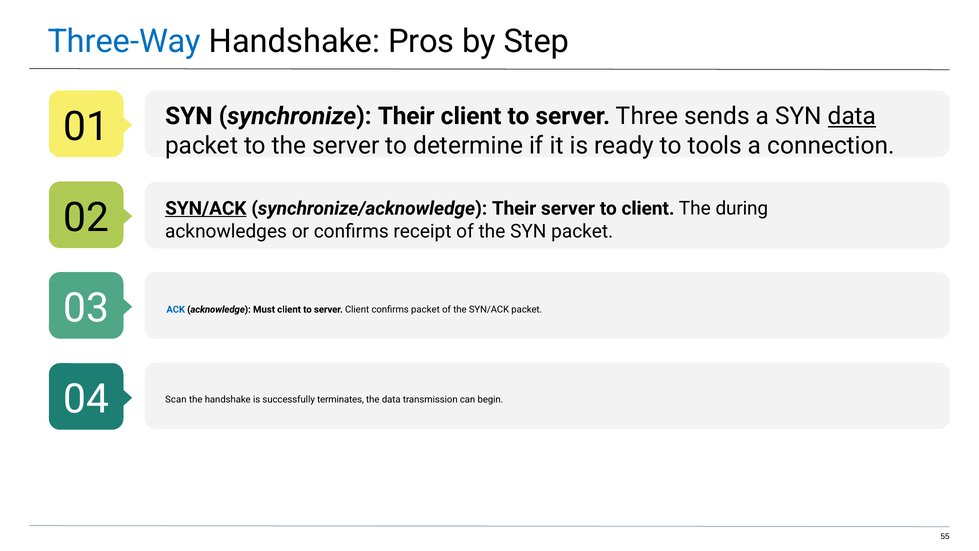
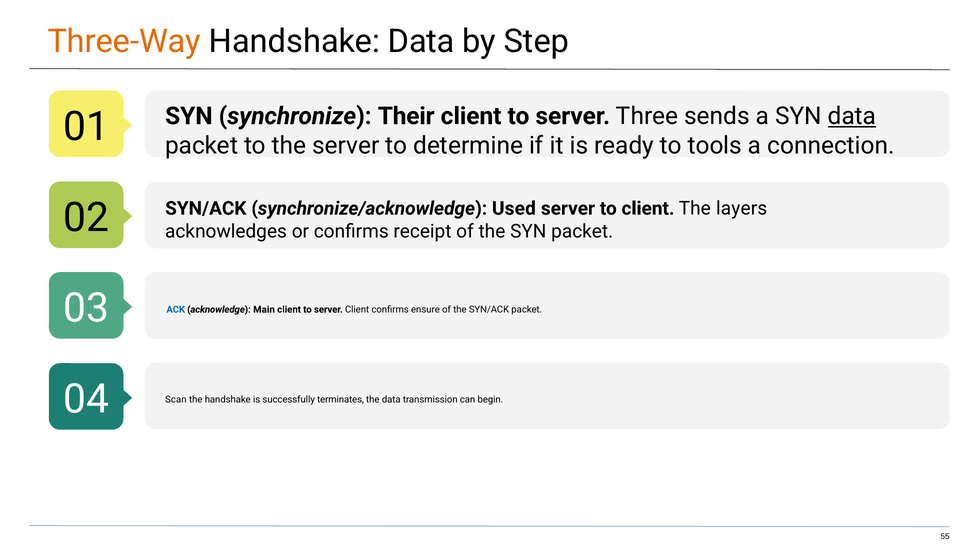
Three-Way colour: blue -> orange (124, 41)
Handshake Pros: Pros -> Data (421, 41)
SYN/ACK underline: present -> none (206, 208)
synchronize/acknowledge Their: Their -> Used (514, 208)
during: during -> layers (742, 208)
Must: Must -> Main (264, 309)
confirms packet: packet -> ensure (425, 309)
